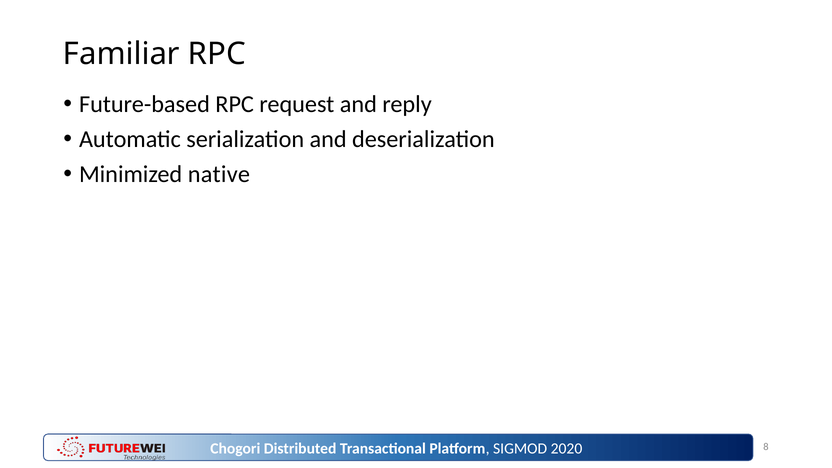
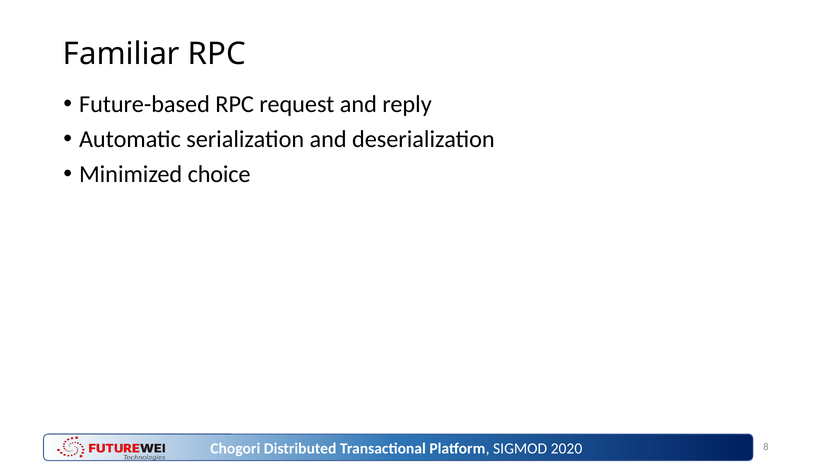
native: native -> choice (219, 174)
